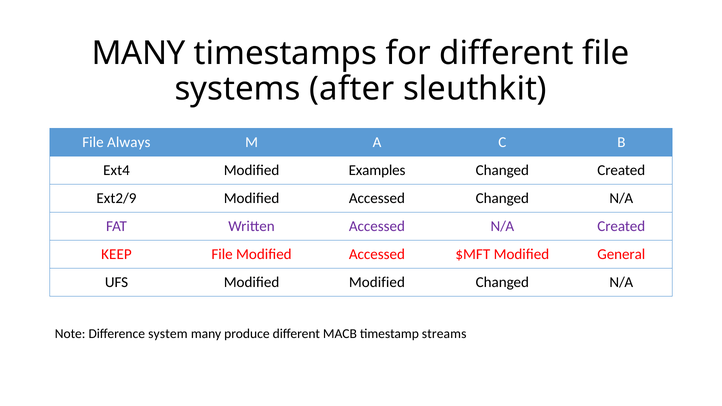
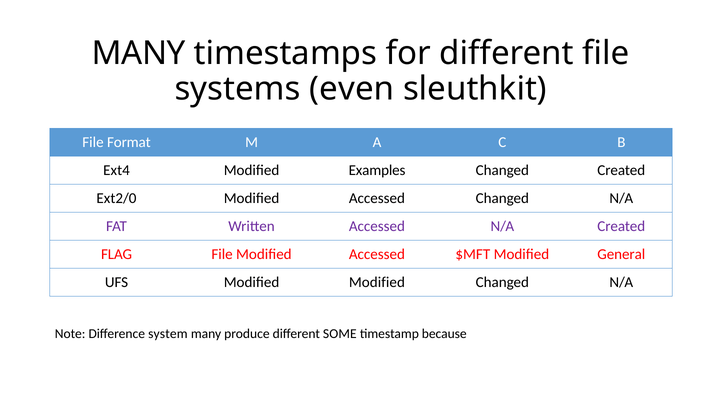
after: after -> even (352, 89)
Always: Always -> Format (129, 142)
Ext2/9: Ext2/9 -> Ext2/0 (116, 198)
KEEP: KEEP -> FLAG (117, 255)
MACB: MACB -> SOME (340, 334)
streams: streams -> because (444, 334)
